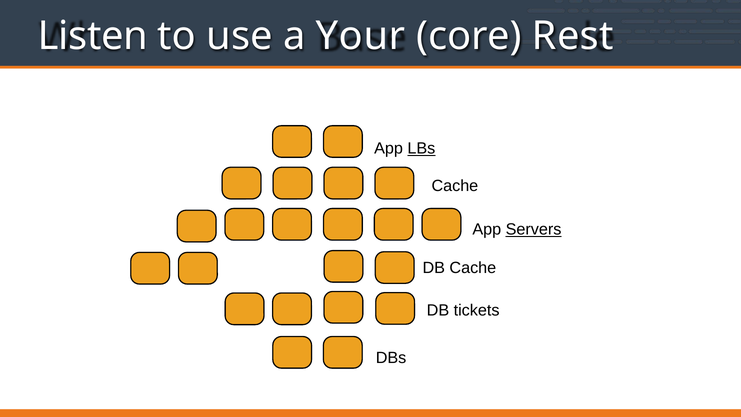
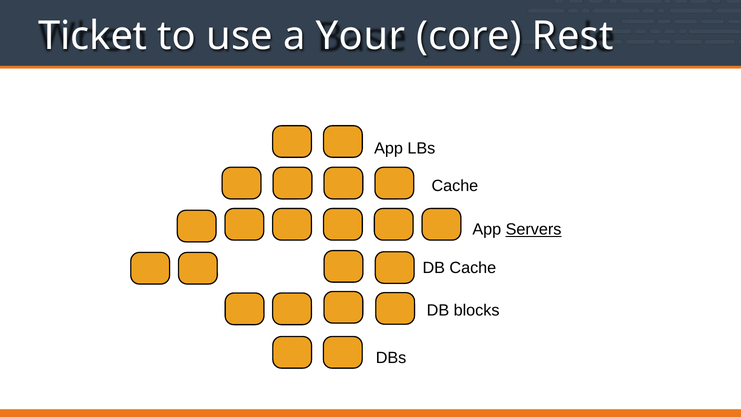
Listen: Listen -> Ticket (93, 36)
LBs underline: present -> none (421, 149)
tickets: tickets -> blocks (477, 310)
